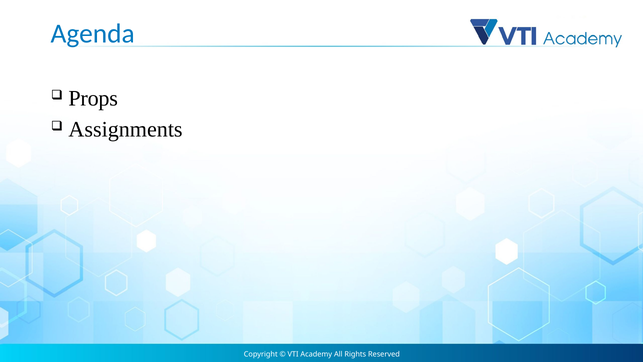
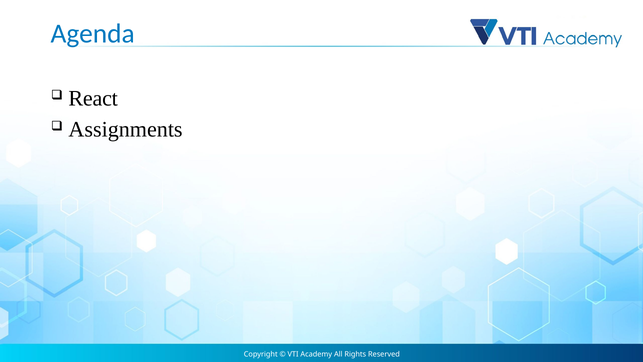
Props: Props -> React (93, 98)
